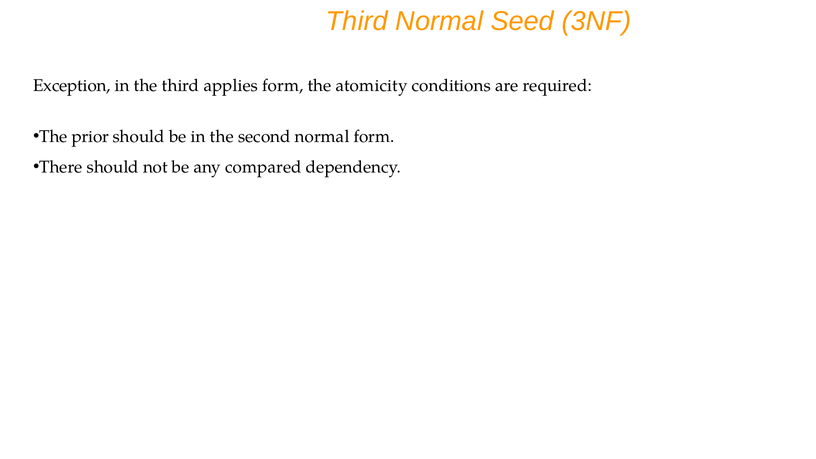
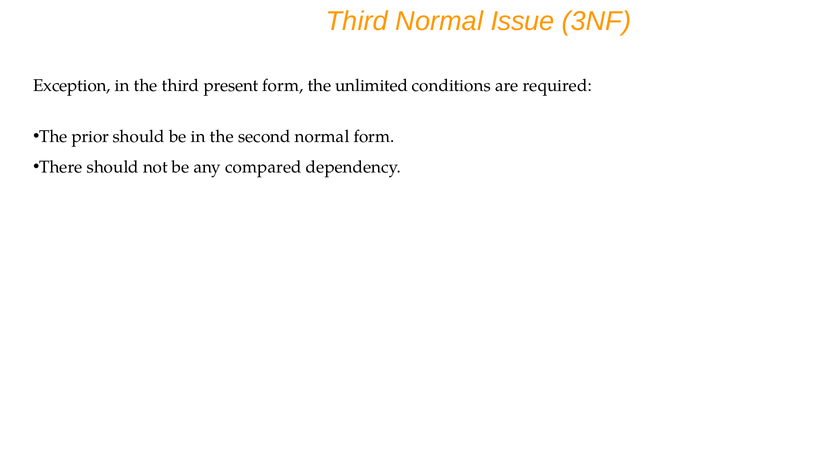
Seed: Seed -> Issue (522, 21)
applies: applies -> present (231, 86)
atomicity: atomicity -> unlimited (372, 86)
